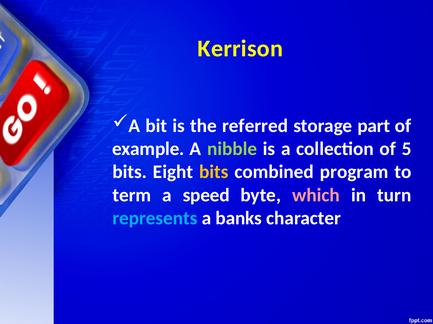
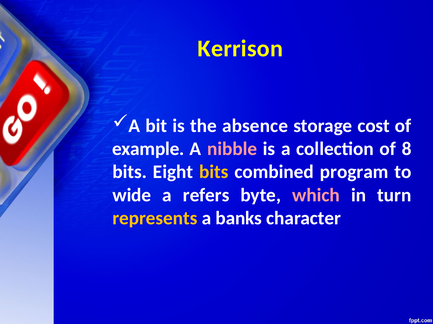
referred: referred -> absence (255, 126)
part: part -> cost (374, 126)
nibble colour: light green -> pink (232, 149)
5: 5 -> 8 (407, 149)
term: term -> wide (132, 195)
speed: speed -> refers (206, 195)
represents colour: light blue -> yellow (155, 219)
